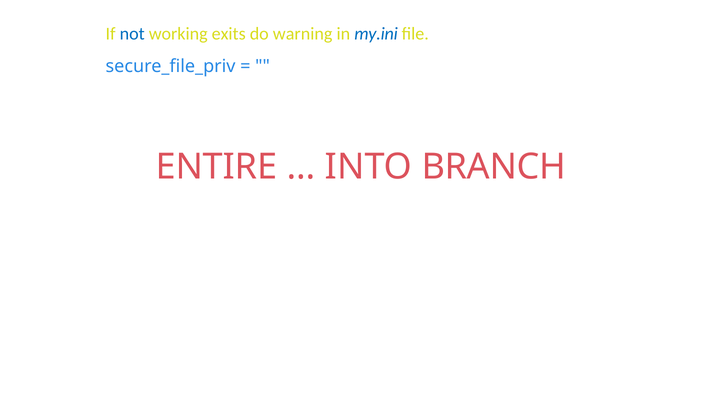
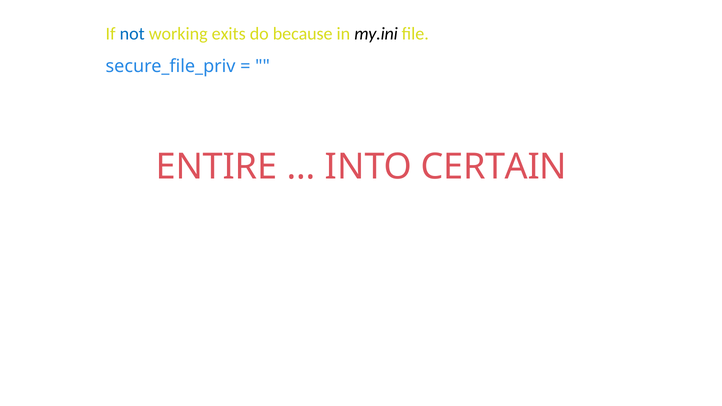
warning: warning -> because (303, 34)
my.ini colour: blue -> black (376, 34)
BRANCH: BRANCH -> CERTAIN (494, 167)
